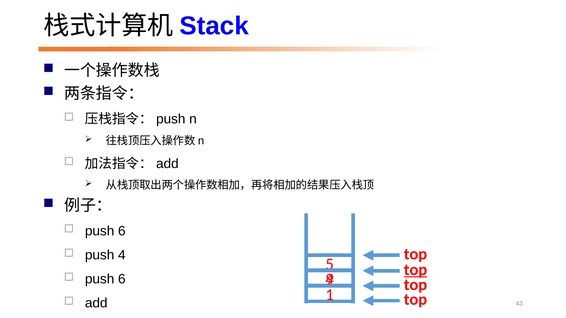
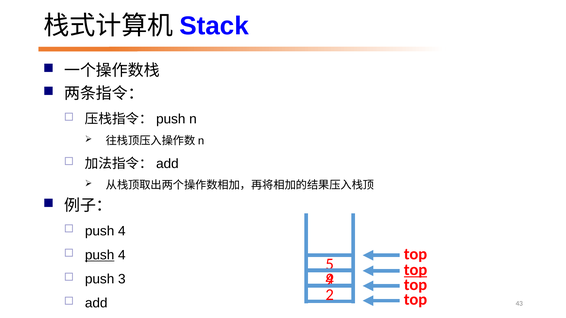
6: 6 -> 4 (122, 231)
push underline: none -> present (100, 255)
6: 6 -> 3 (122, 279)
1: 1 -> 2 (330, 295)
